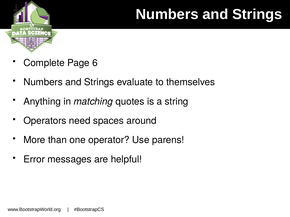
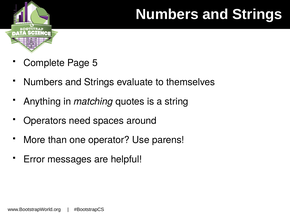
6: 6 -> 5 (95, 63)
